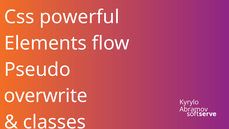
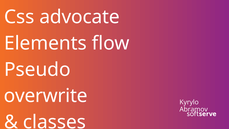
powerful: powerful -> advocate (79, 17)
